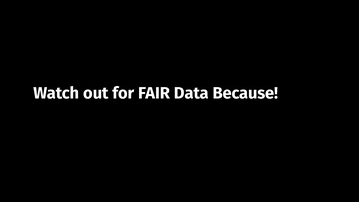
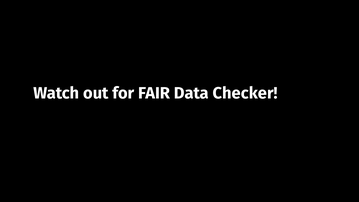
Because: Because -> Checker (245, 93)
